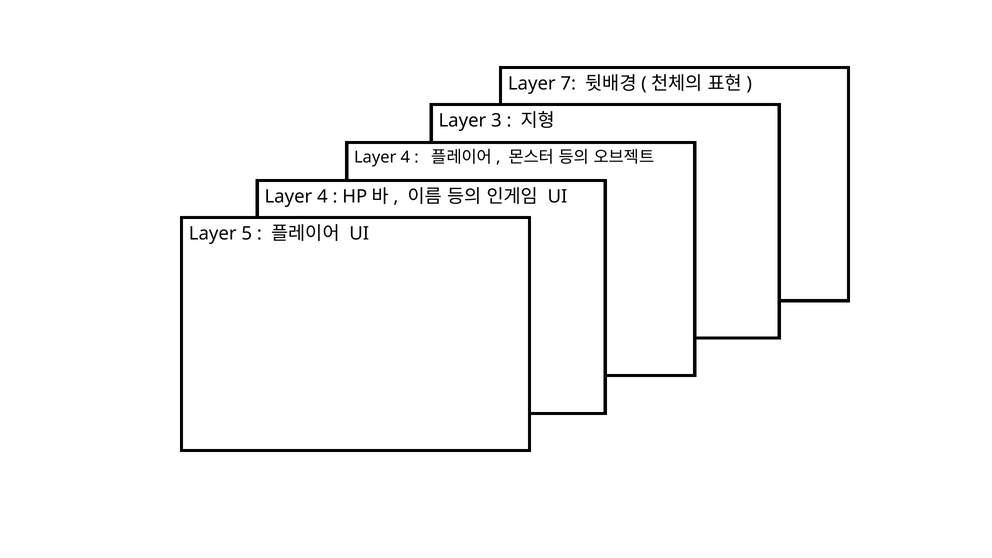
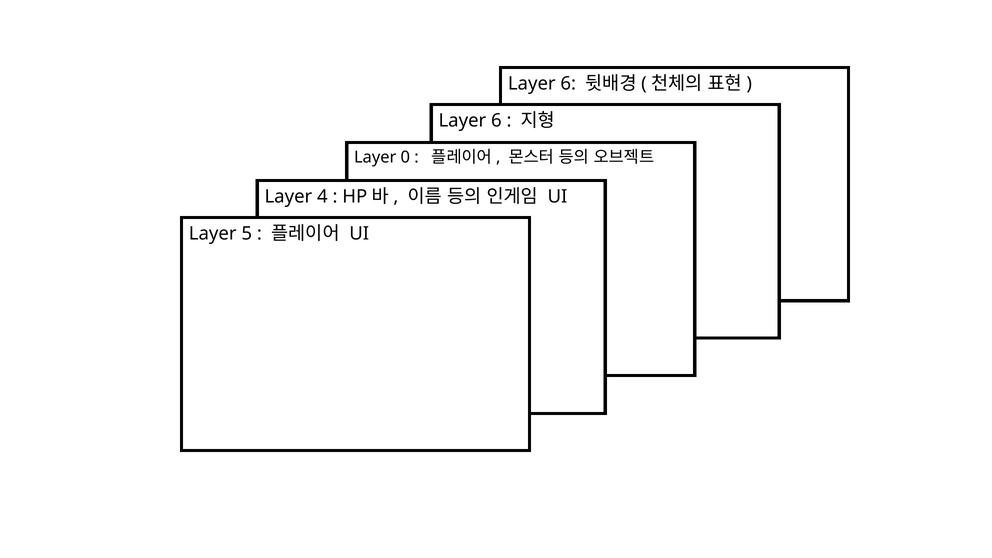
7: 7 -> 6 (568, 84)
3: 3 -> 6 (496, 121)
4: 4 -> 0 (405, 157)
